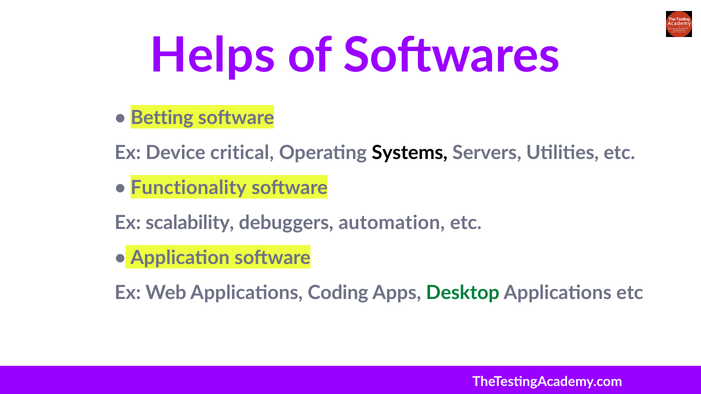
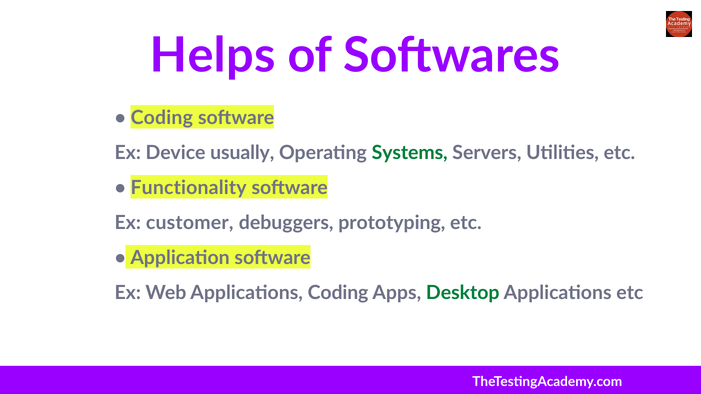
Betting: Betting -> Coding (162, 118)
critical: critical -> usually (242, 153)
Systems colour: black -> green (410, 153)
scalability: scalability -> customer (190, 223)
automation: automation -> prototyping (392, 223)
